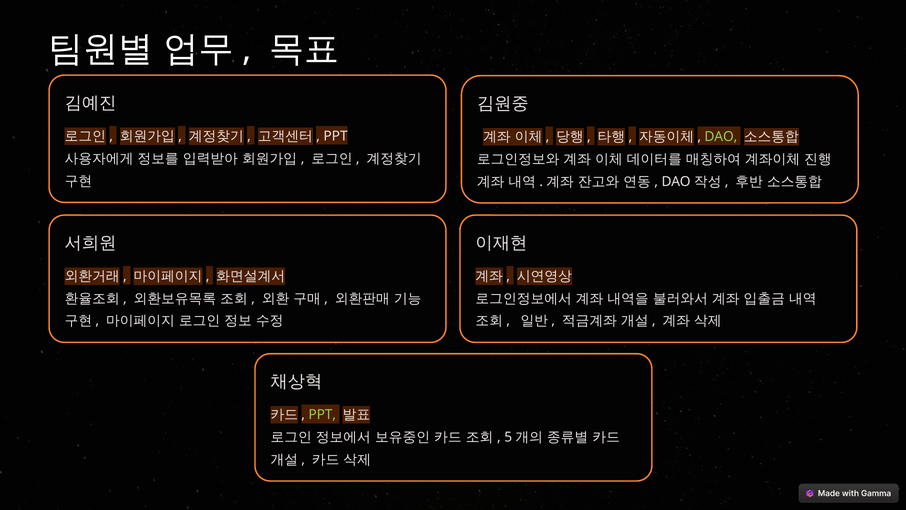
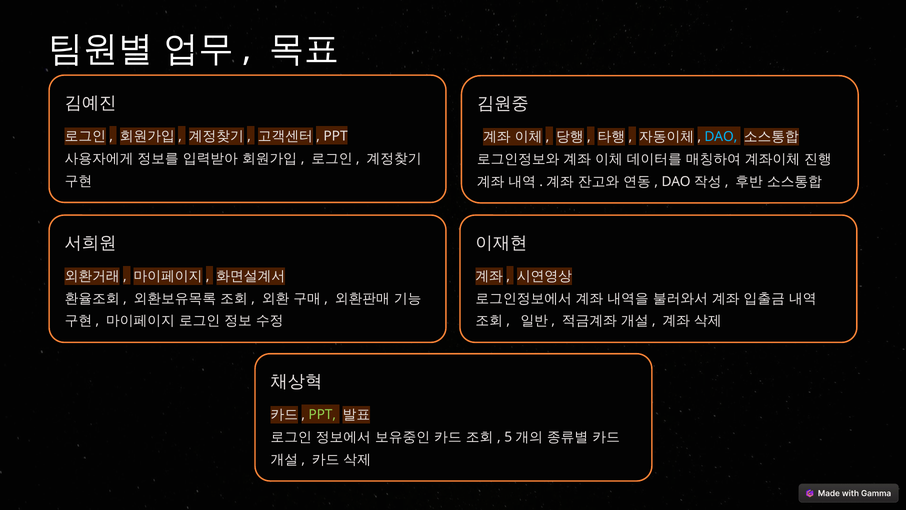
DAO colour: light green -> light blue (721, 137)
